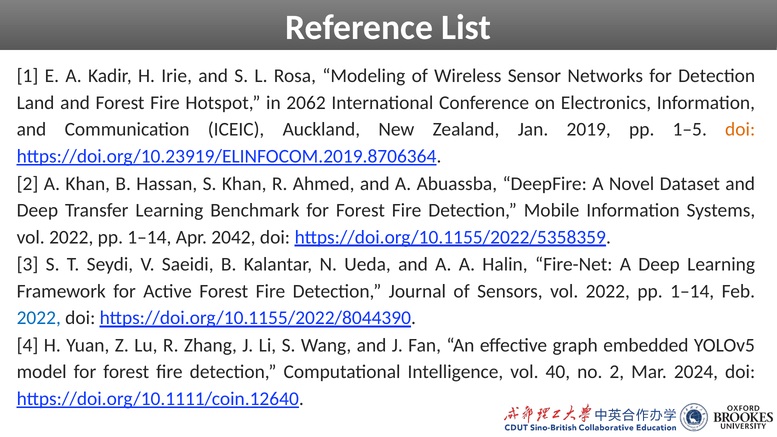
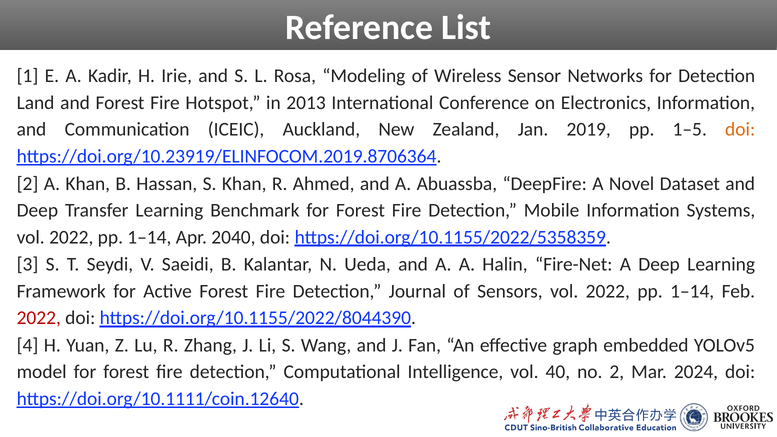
2062: 2062 -> 2013 (306, 103)
2042: 2042 -> 2040 (233, 237)
2022 colour: blue -> red (39, 318)
